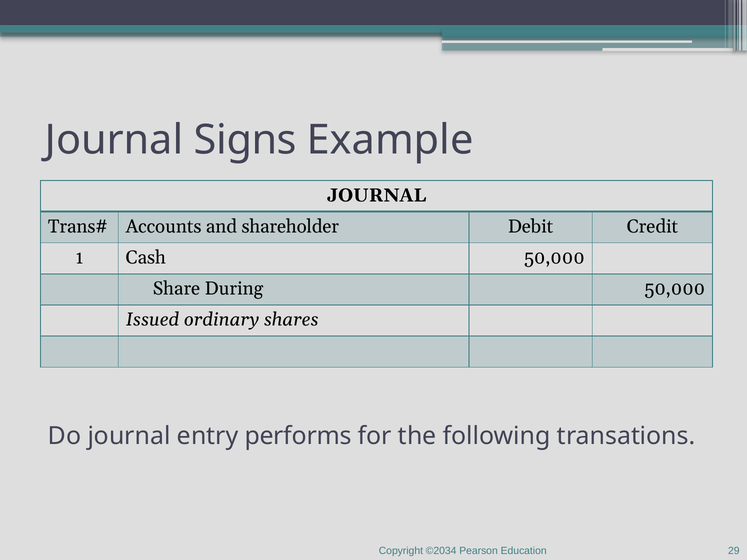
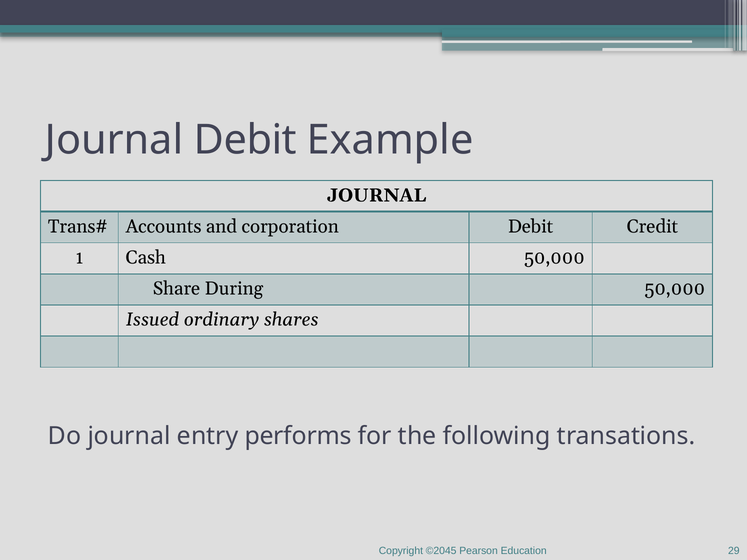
Journal Signs: Signs -> Debit (245, 140)
shareholder: shareholder -> corporation (290, 227)
©2034: ©2034 -> ©2045 (441, 551)
